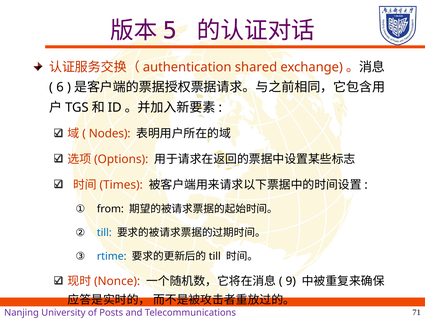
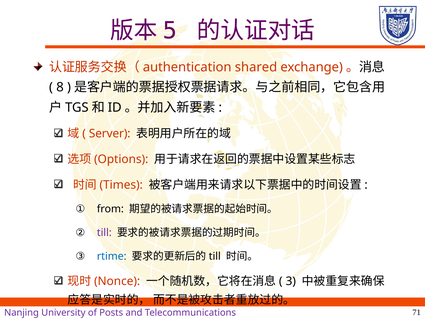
6: 6 -> 8 (60, 87)
Nodes: Nodes -> Server (110, 134)
till colour: blue -> purple (104, 233)
9: 9 -> 3 (291, 281)
